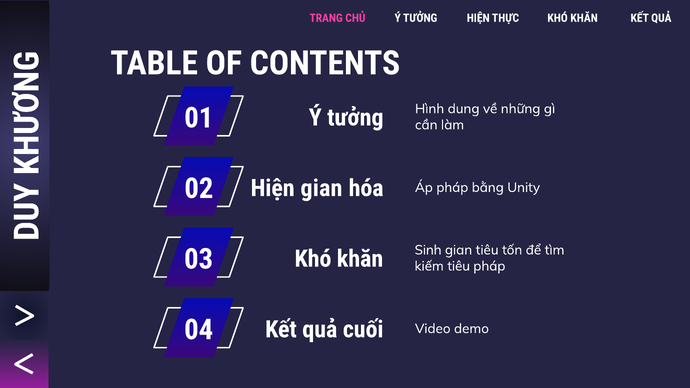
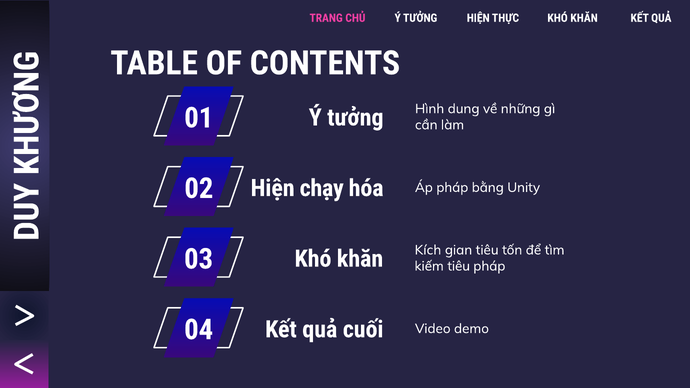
Hiện gian: gian -> chạy (322, 188)
Sinh: Sinh -> Kích (428, 250)
